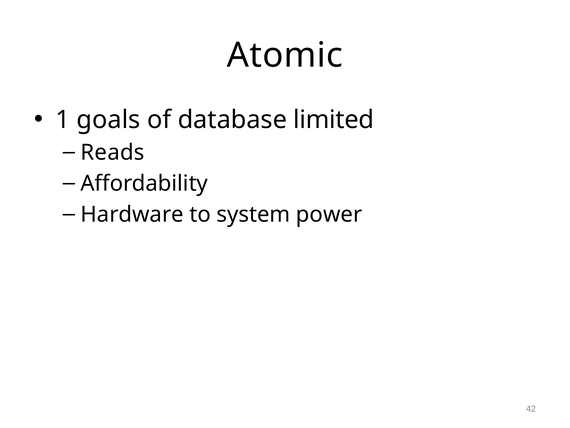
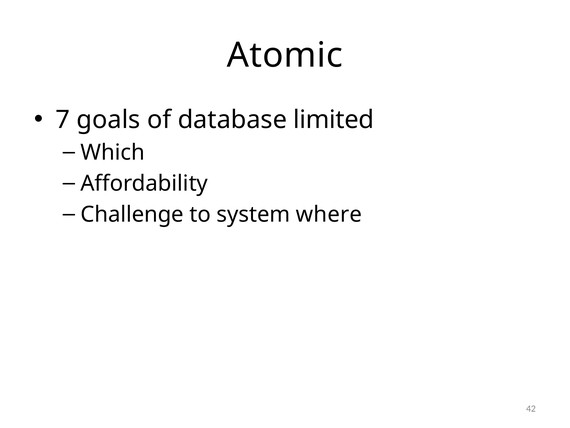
1: 1 -> 7 (63, 120)
Reads: Reads -> Which (113, 152)
Hardware: Hardware -> Challenge (132, 214)
power: power -> where (329, 214)
